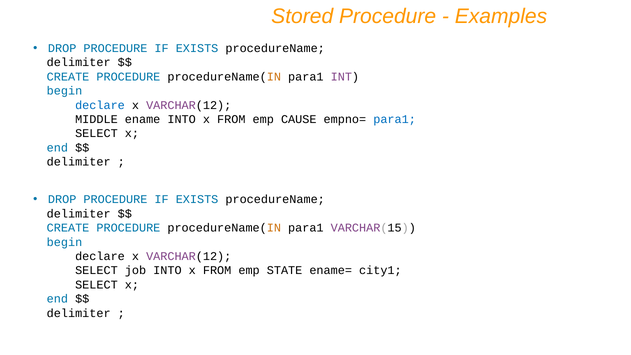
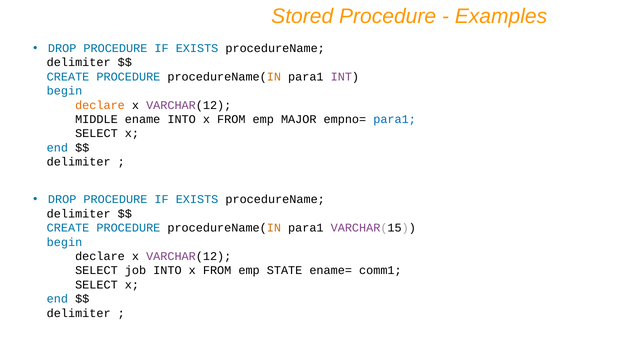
declare colour: blue -> orange (100, 105)
CAUSE: CAUSE -> MAJOR (299, 119)
city1: city1 -> comm1 (380, 271)
